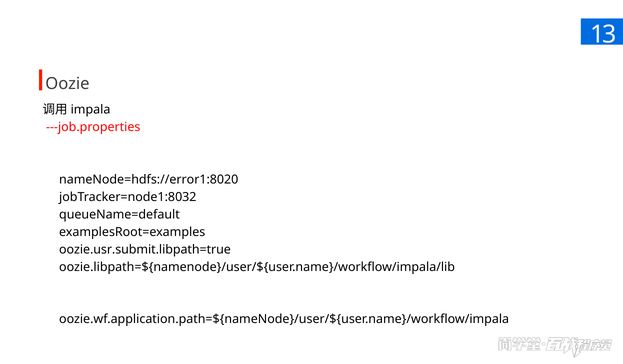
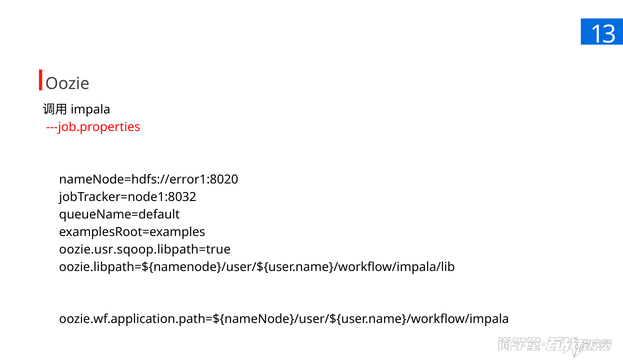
oozie.usr.submit.libpath=true: oozie.usr.submit.libpath=true -> oozie.usr.sqoop.libpath=true (145, 249)
